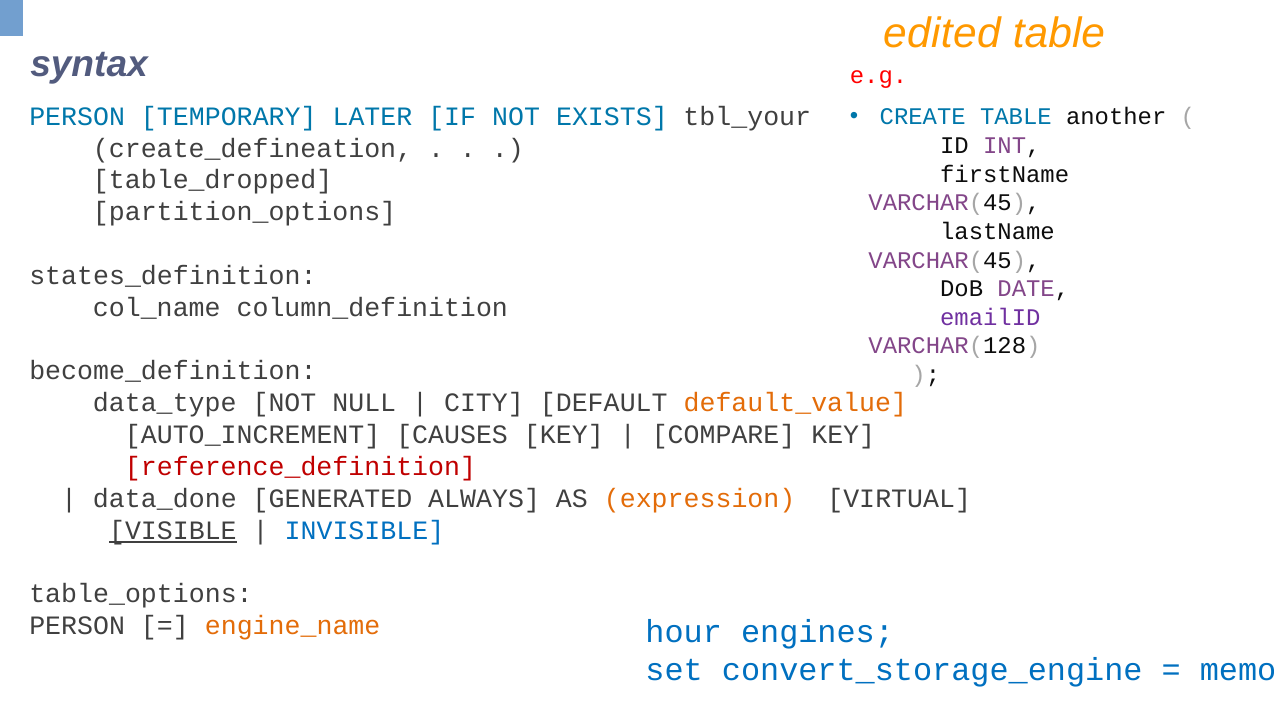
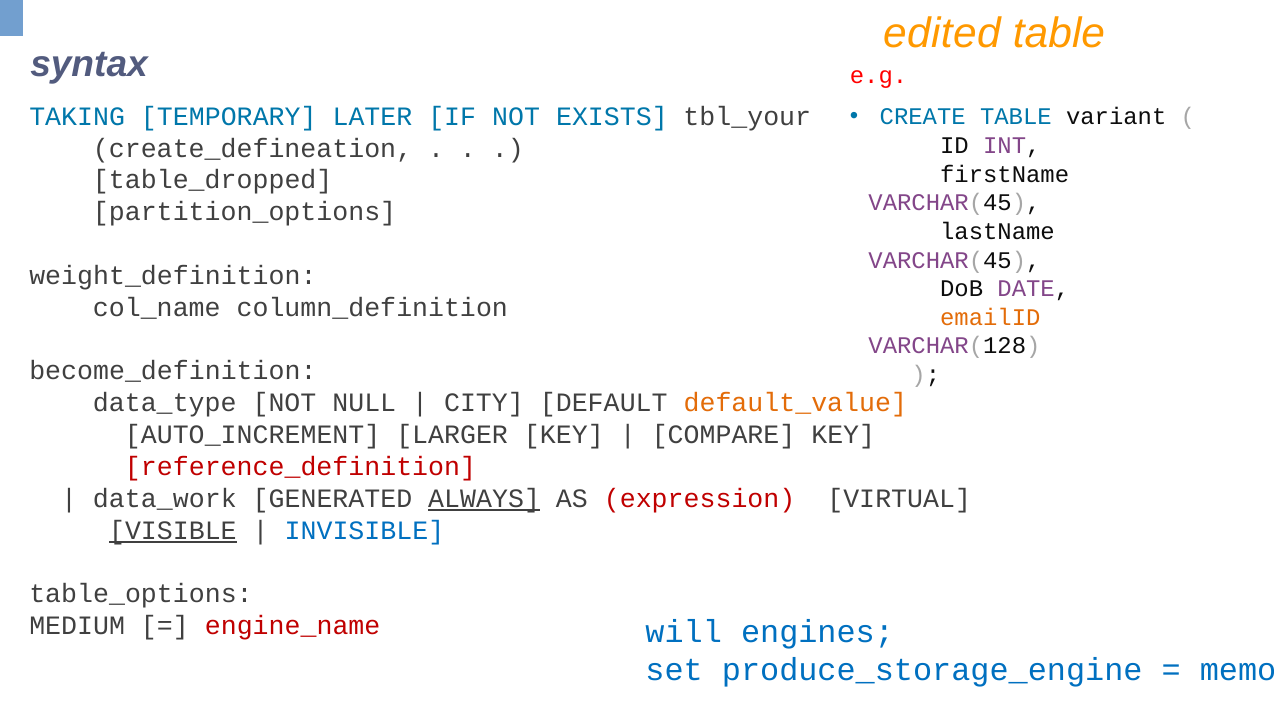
another: another -> variant (1116, 117)
PERSON: PERSON -> TAKING (77, 117)
states_definition: states_definition -> weight_definition (173, 276)
emailID colour: purple -> orange (990, 318)
CAUSES: CAUSES -> LARGER (452, 435)
data_done: data_done -> data_work (165, 499)
ALWAYS underline: none -> present (484, 499)
expression colour: orange -> red (700, 499)
PERSON: PERSON -> MEDIUM (77, 626)
engine_name colour: orange -> red (293, 626)
hour: hour -> will (684, 633)
convert_storage_engine: convert_storage_engine -> produce_storage_engine (932, 671)
